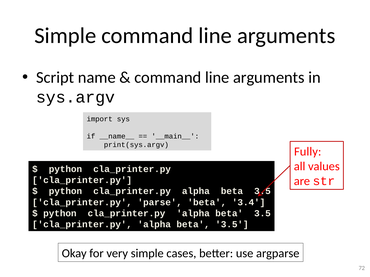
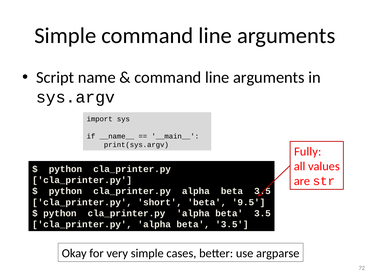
parse: parse -> short (160, 203)
3.4: 3.4 -> 9.5 (249, 203)
